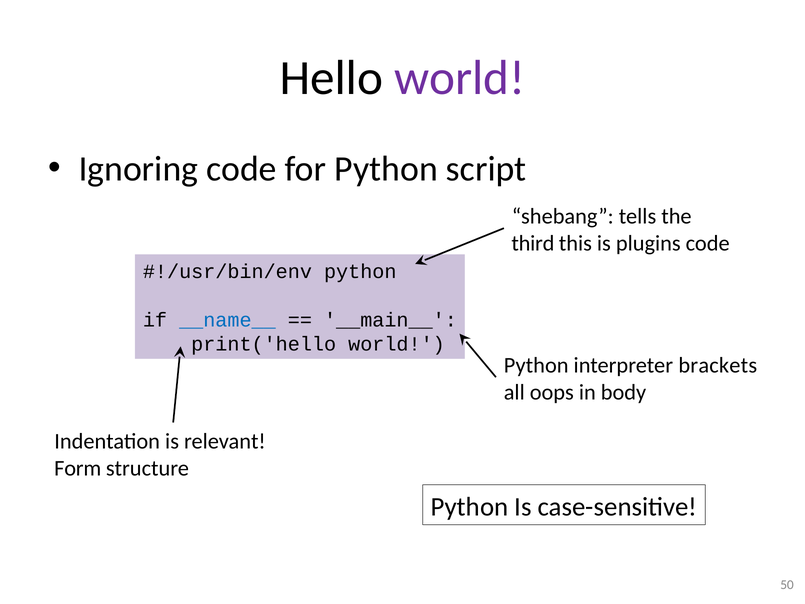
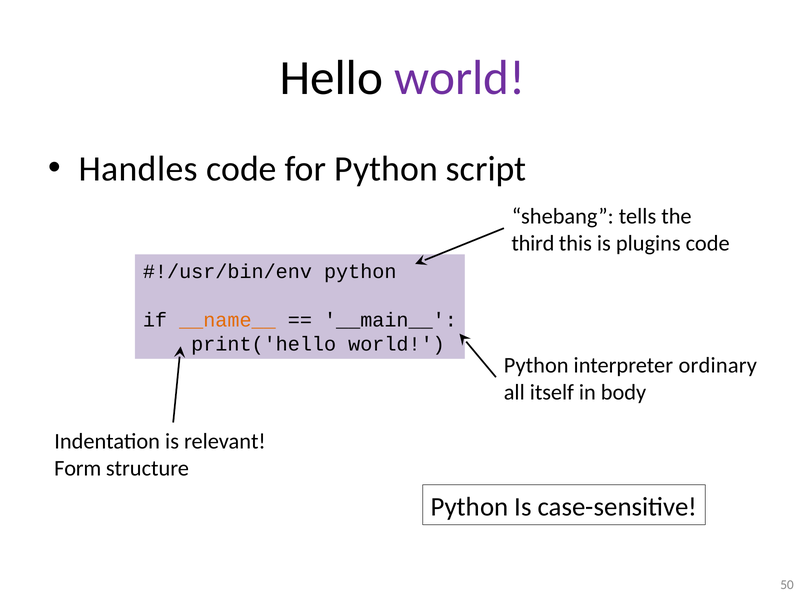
Ignoring: Ignoring -> Handles (138, 169)
__name__ colour: blue -> orange (227, 320)
brackets: brackets -> ordinary (718, 365)
oops: oops -> itself (552, 392)
